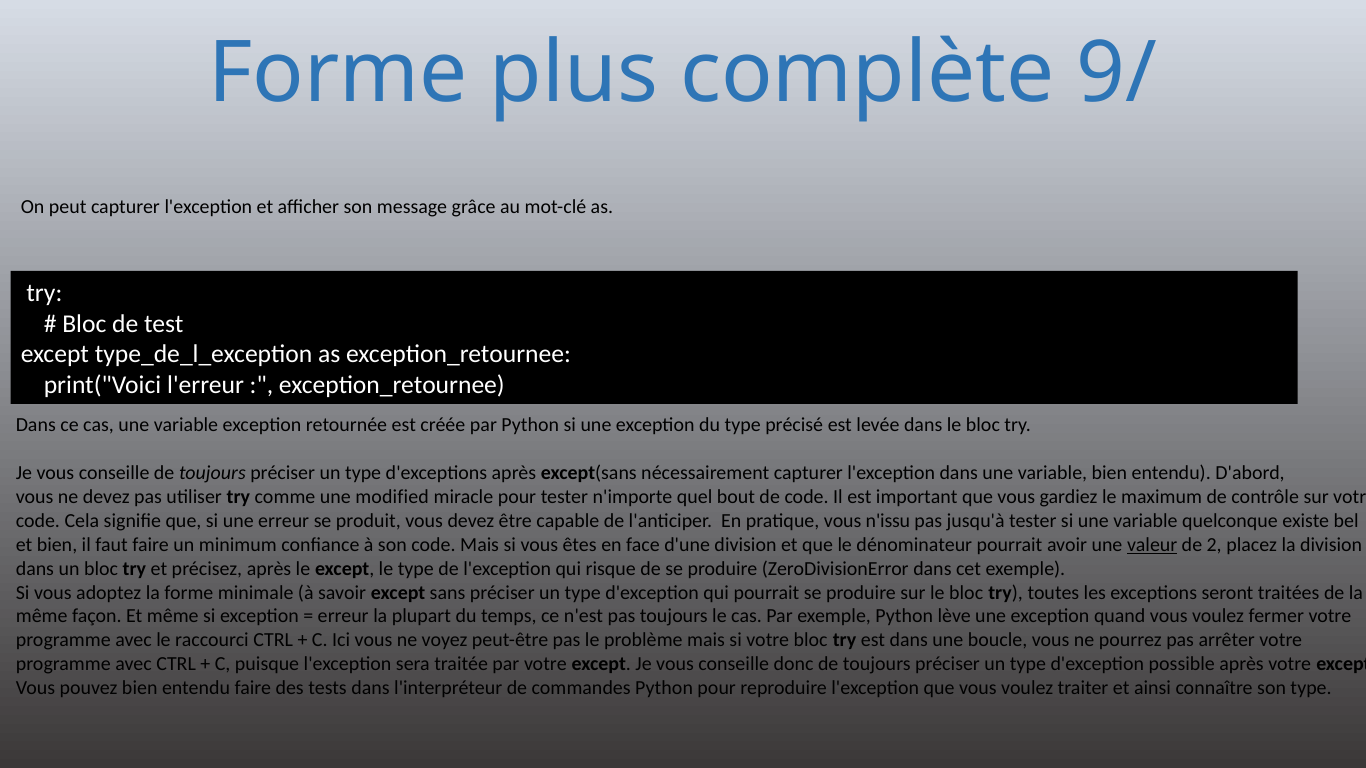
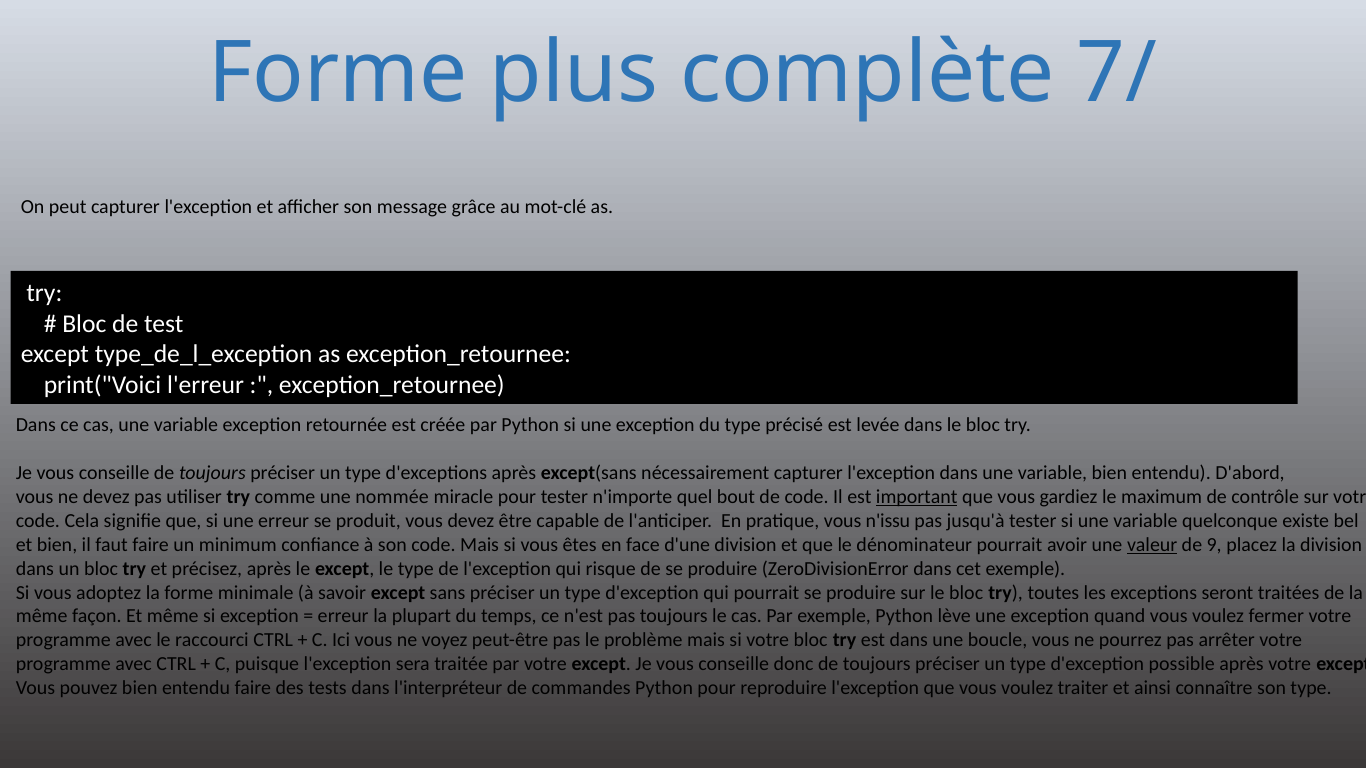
9/: 9/ -> 7/ (1117, 74)
modified: modified -> nommée (392, 497)
important underline: none -> present (917, 497)
2: 2 -> 9 (1214, 545)
